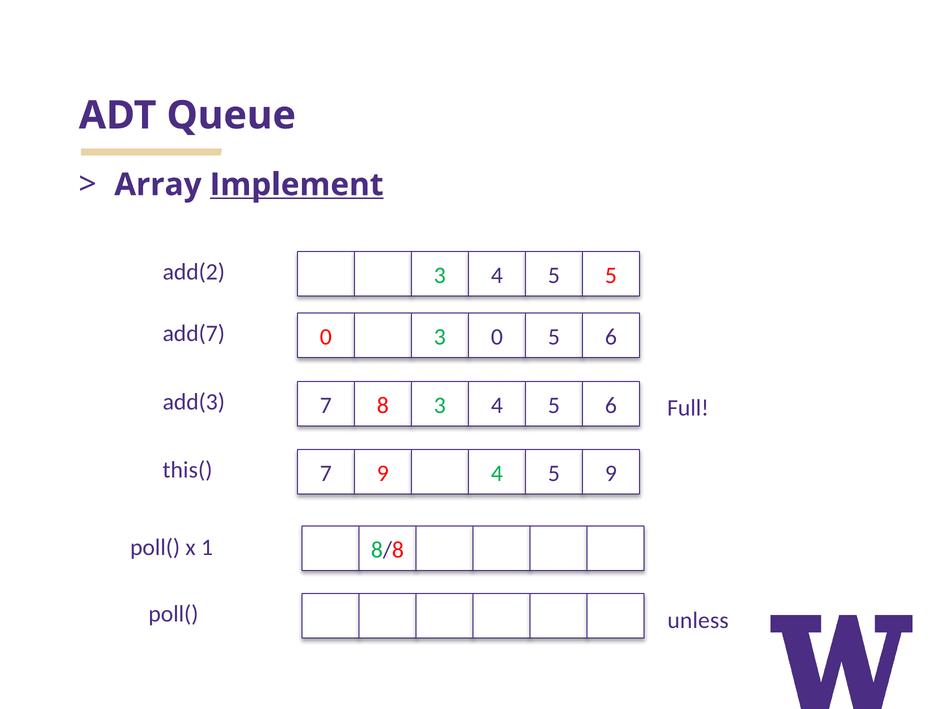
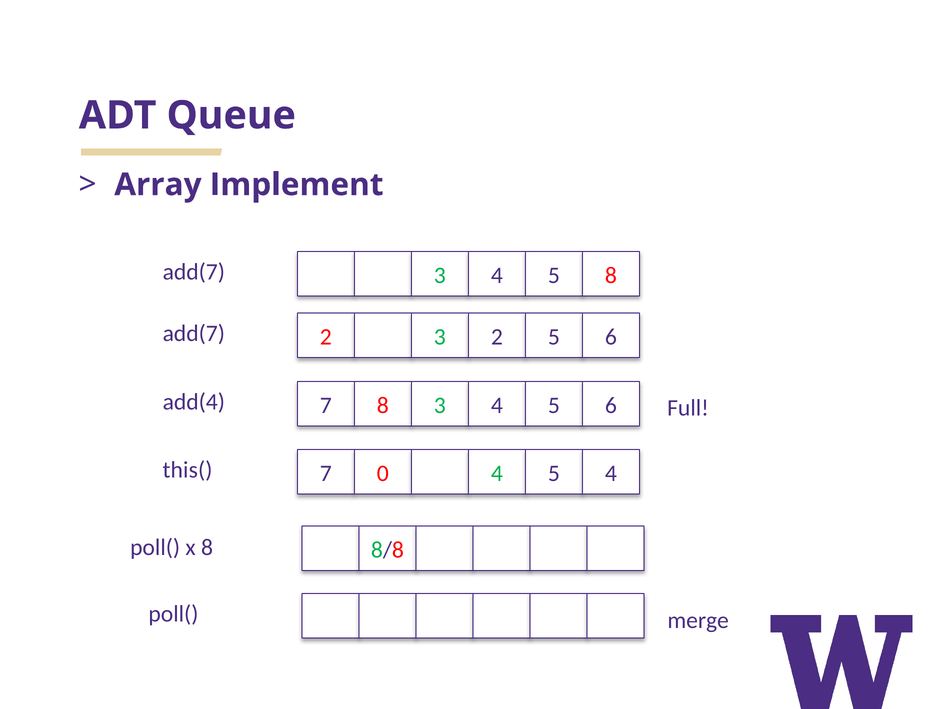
Implement underline: present -> none (297, 185)
add(2: add(2 -> add(7 (194, 272)
5 5: 5 -> 8 (611, 275)
add(7 0: 0 -> 2 (326, 337)
3 0: 0 -> 2 (497, 337)
add(3: add(3 -> add(4 (194, 402)
7 9: 9 -> 0 (383, 474)
5 9: 9 -> 4 (611, 474)
x 1: 1 -> 8 (207, 548)
unless: unless -> merge (698, 621)
